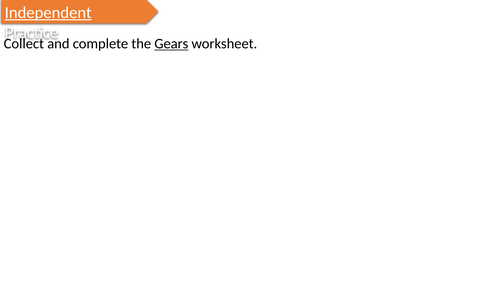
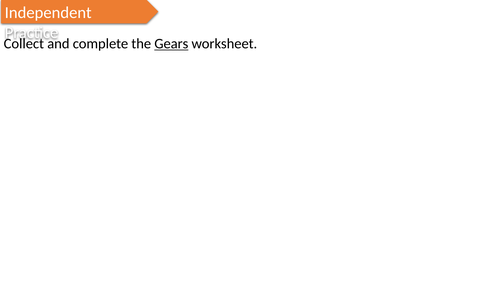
Independent underline: present -> none (48, 13)
